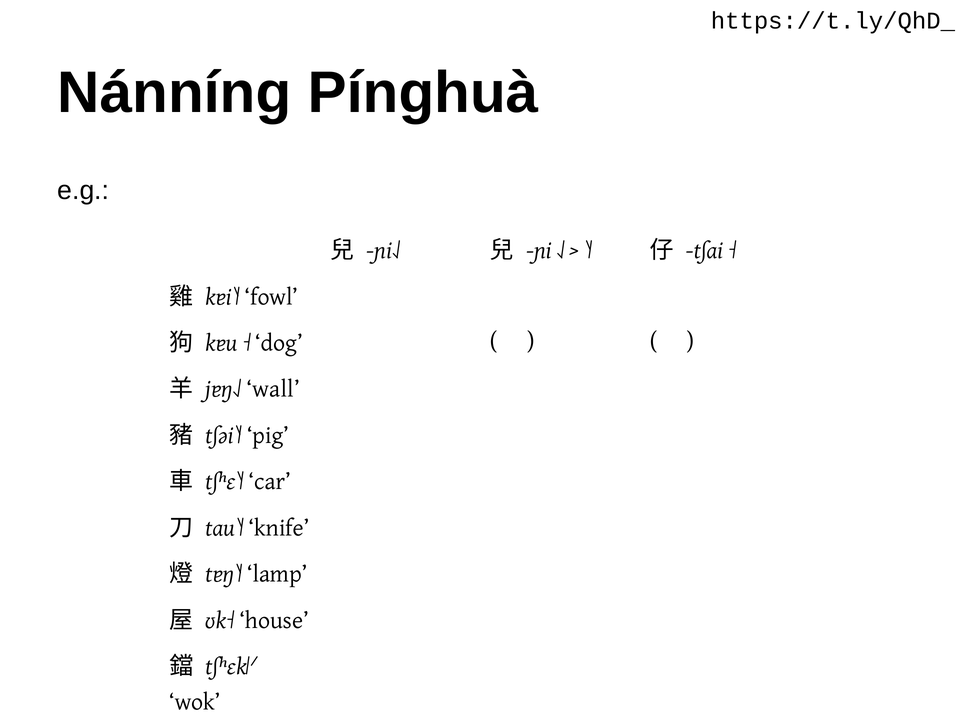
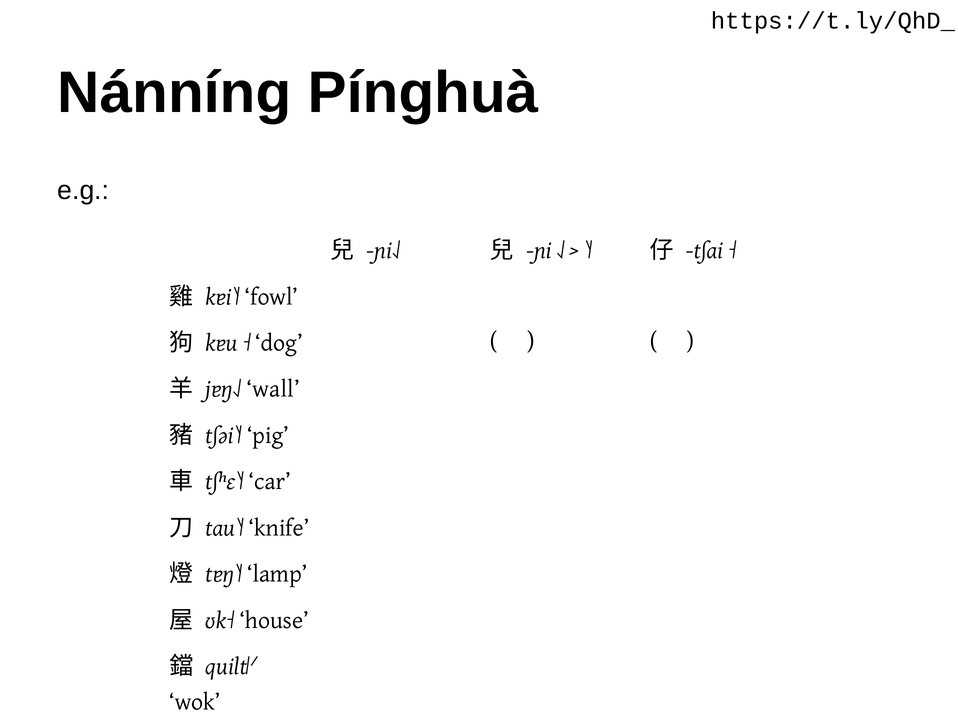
tʃʰɛk˥˧: tʃʰɛk˥˧ -> quilt˥˧ (230, 666)
